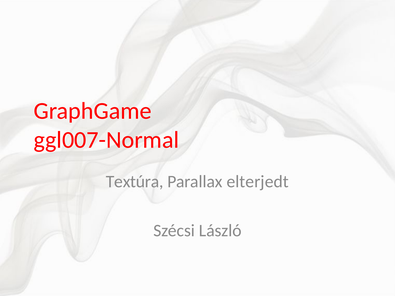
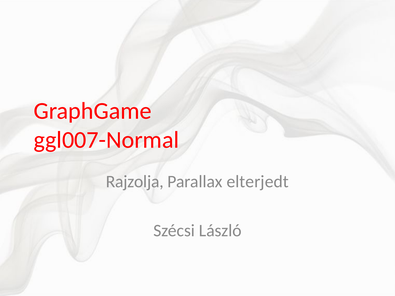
Textúra: Textúra -> Rajzolja (135, 182)
